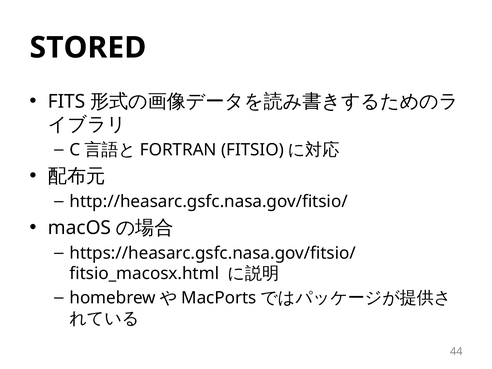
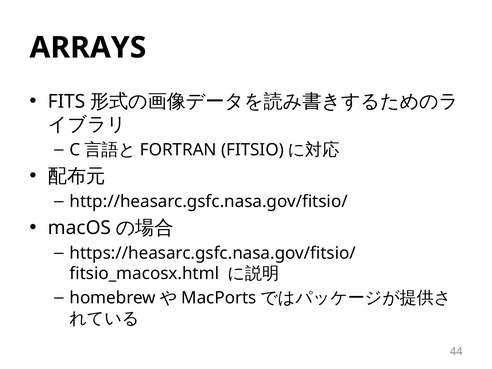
STORED: STORED -> ARRAYS (88, 48)
